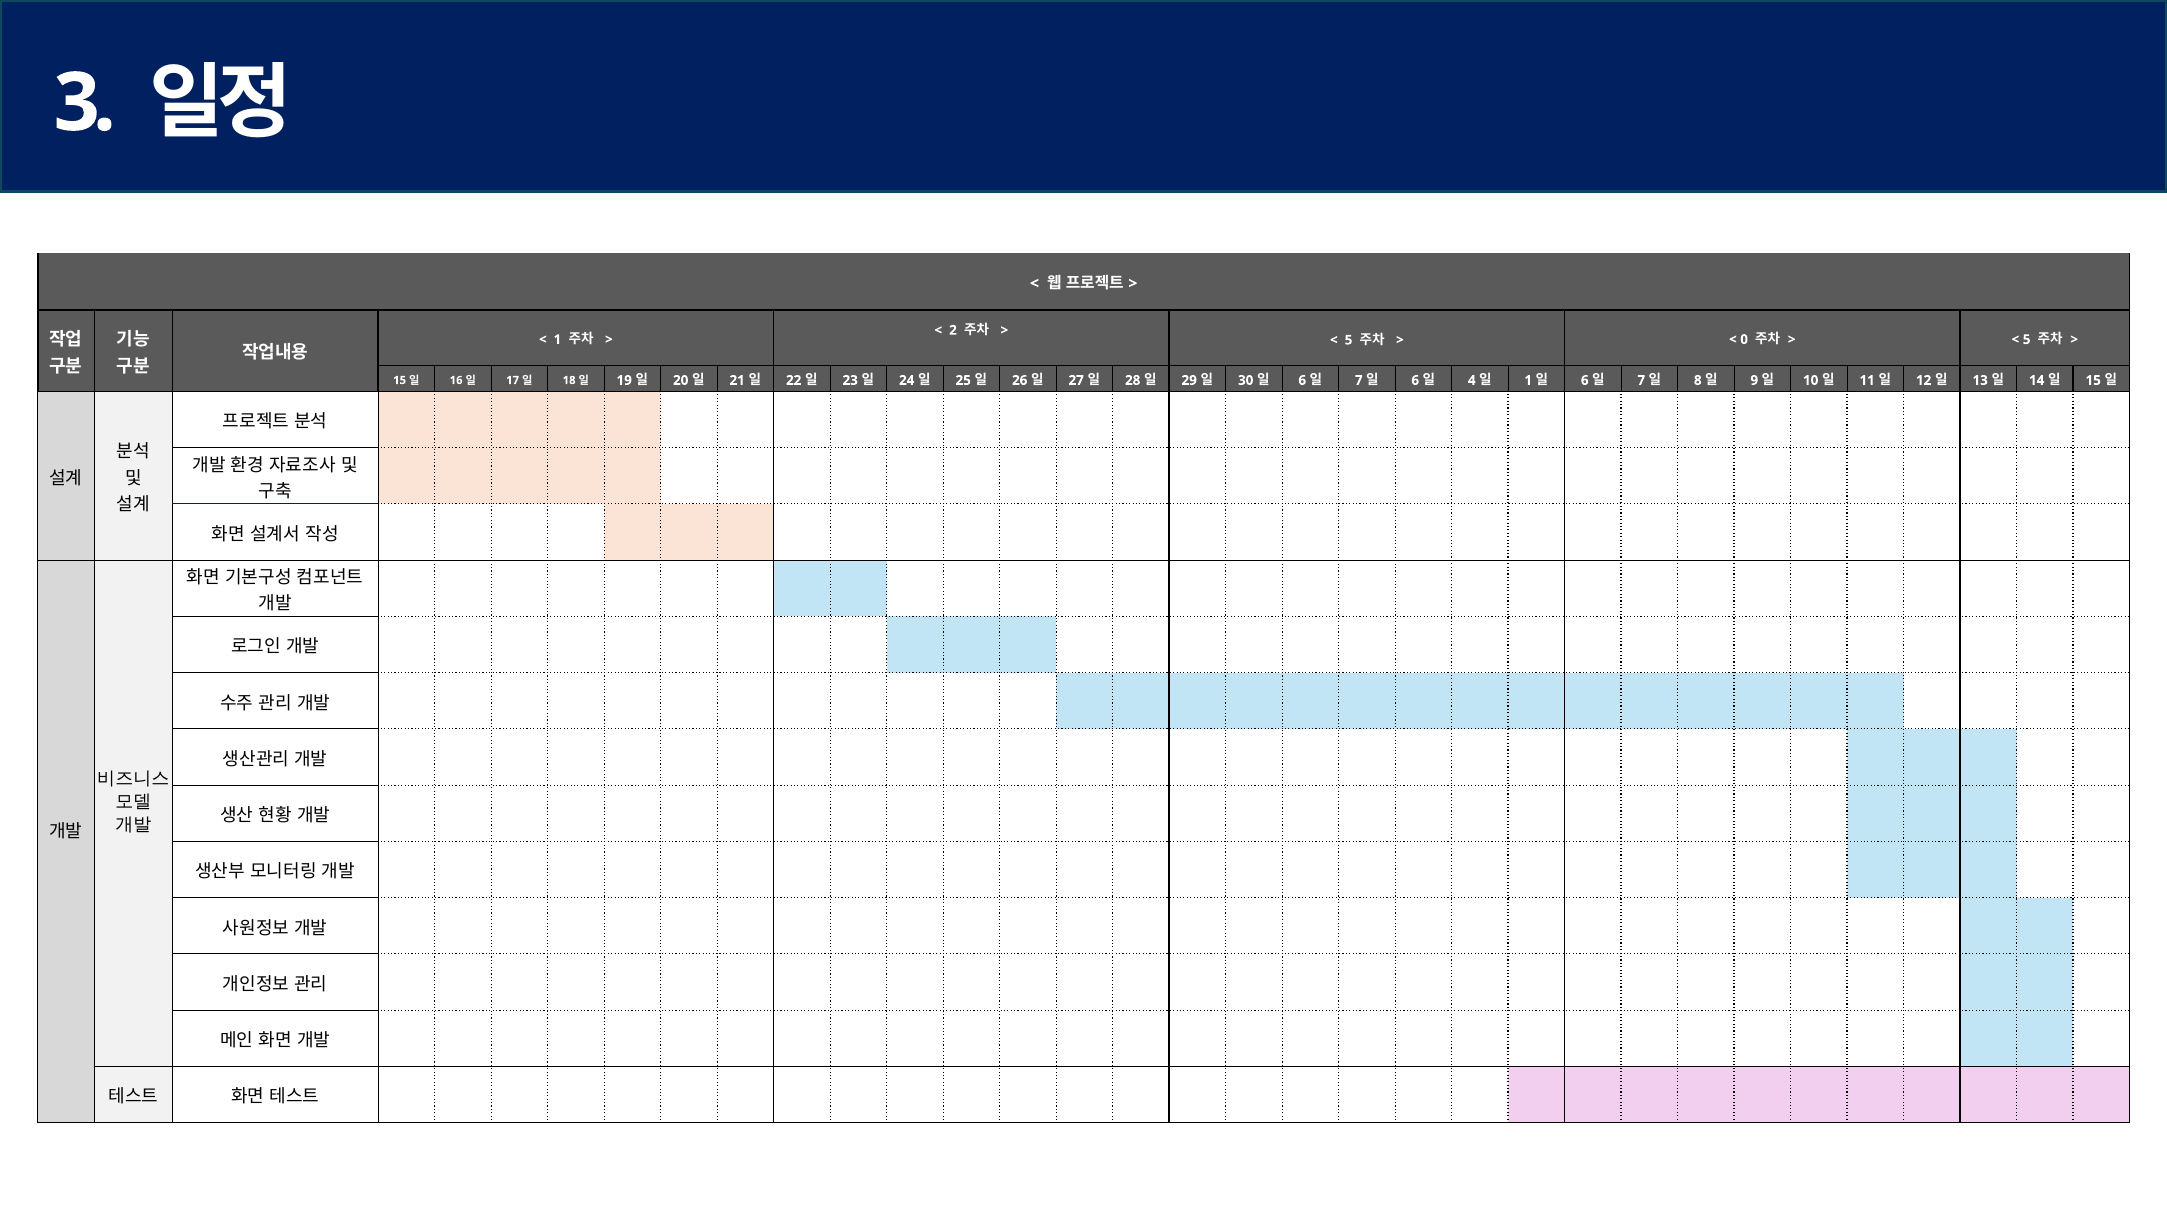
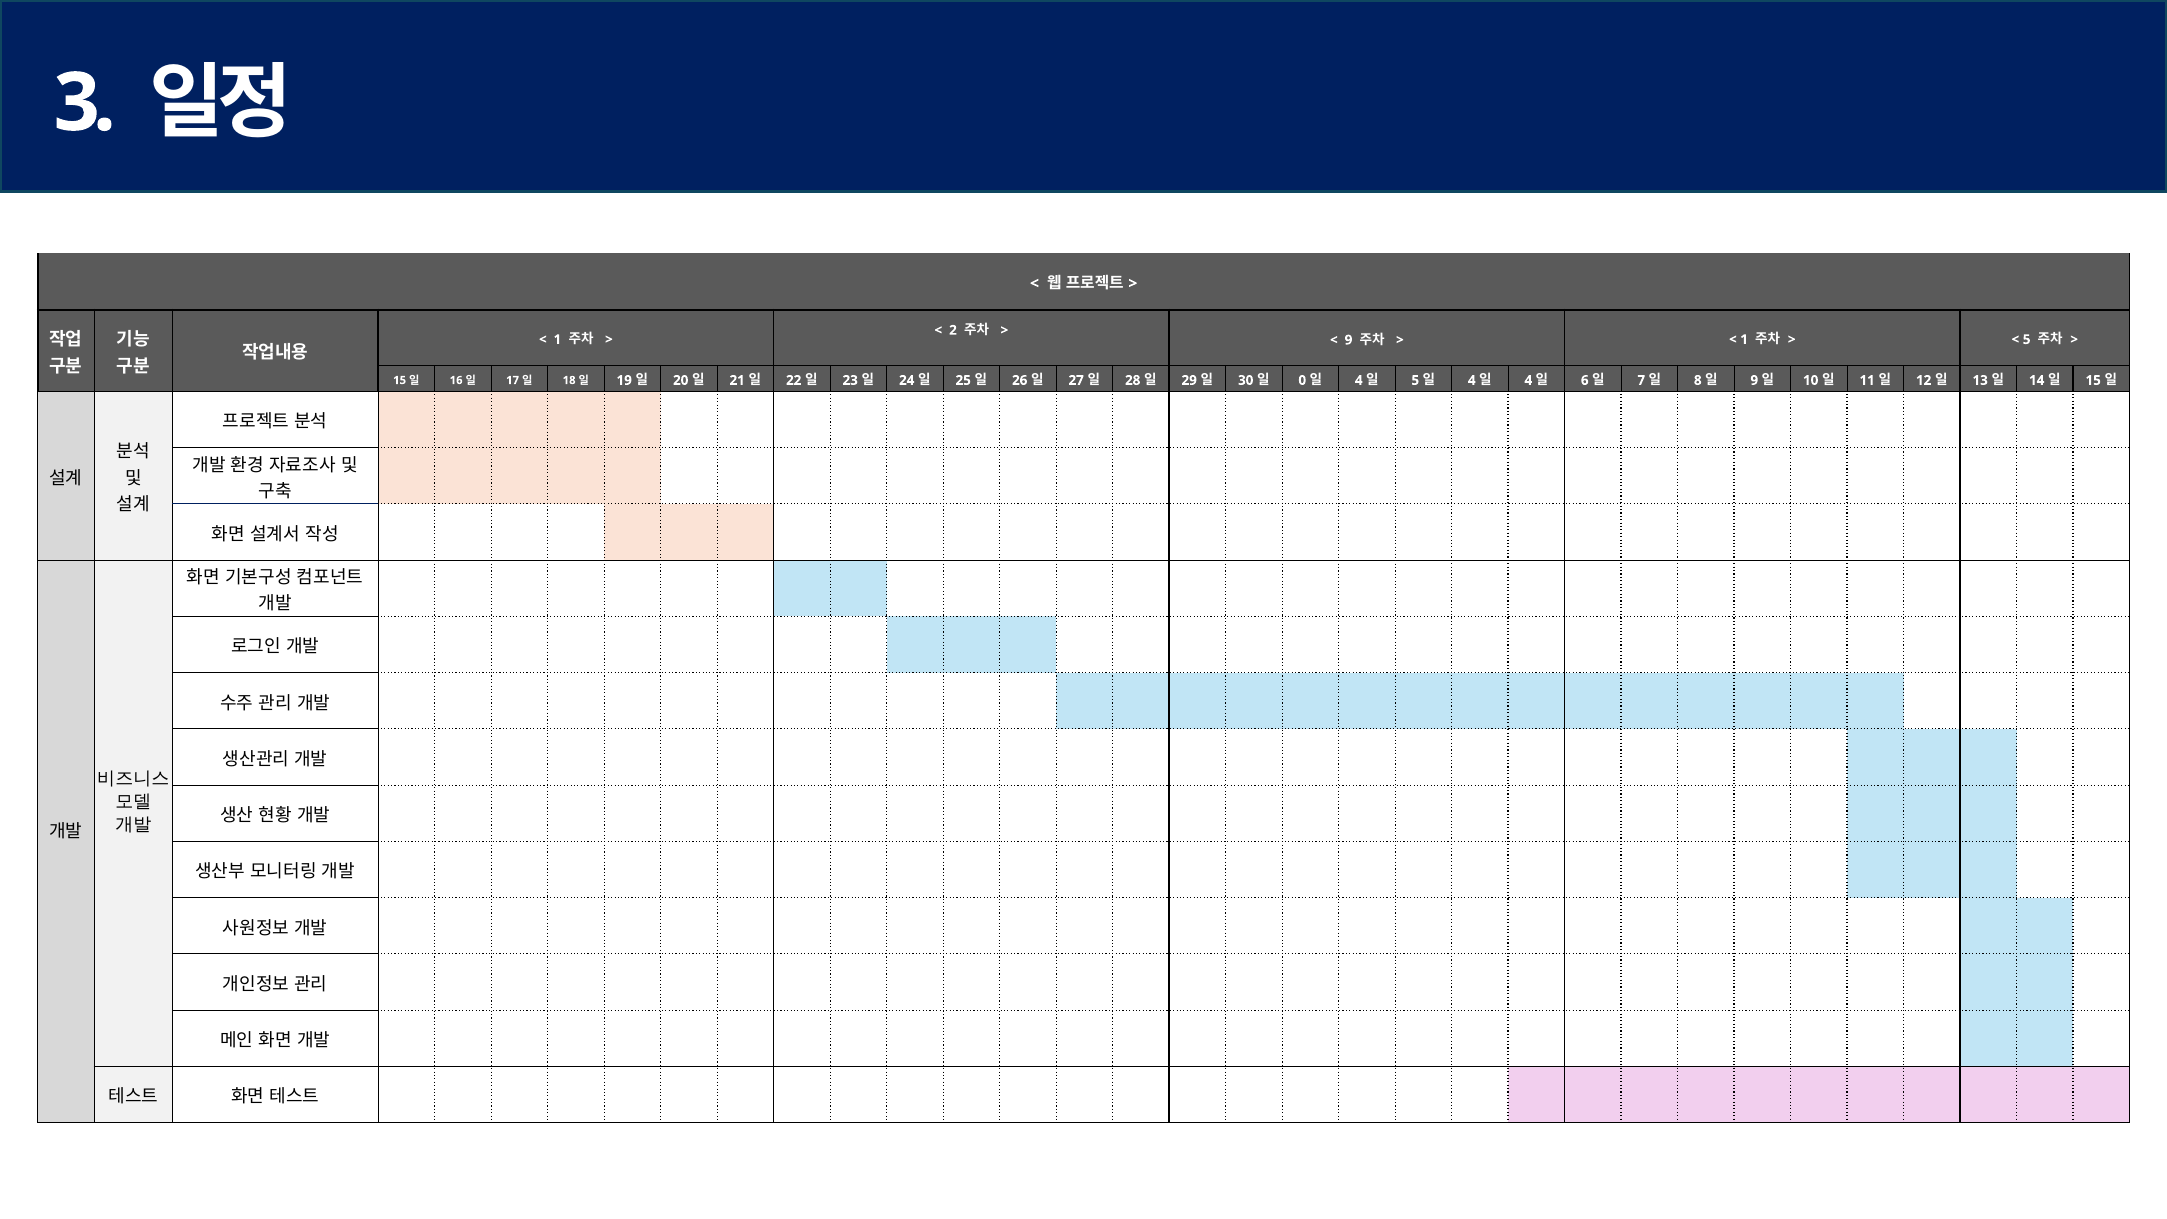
5: 5 -> 9 (1348, 340)
0: 0 -> 1 (1744, 339)
6: 6 -> 0 (1302, 380)
7: 7 -> 4 (1359, 380)
6: 6 -> 5 (1415, 380)
1: 1 -> 4 (1528, 380)
